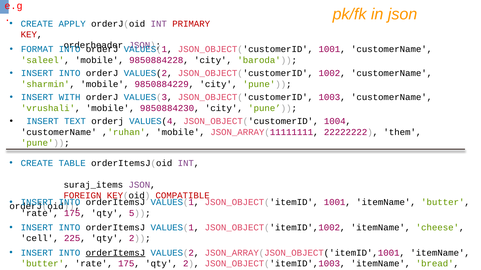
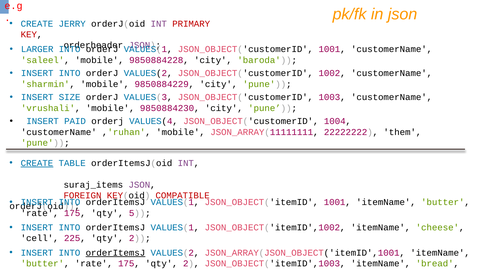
APPLY: APPLY -> JERRY (72, 24)
FORMAT: FORMAT -> LARGER (37, 49)
WITH: WITH -> SIZE (70, 97)
TEXT: TEXT -> PAID (75, 121)
CREATE underline: none -> present (37, 163)
